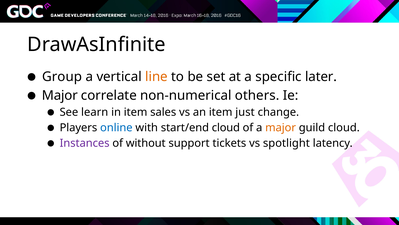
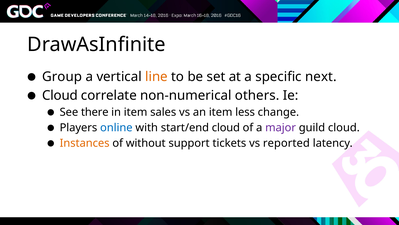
later: later -> next (321, 77)
Major: Major -> Cloud (60, 95)
learn: learn -> there (95, 112)
just: just -> less (245, 112)
major colour: orange -> purple (281, 127)
Instances colour: purple -> orange (85, 143)
spotlight: spotlight -> reported (286, 143)
